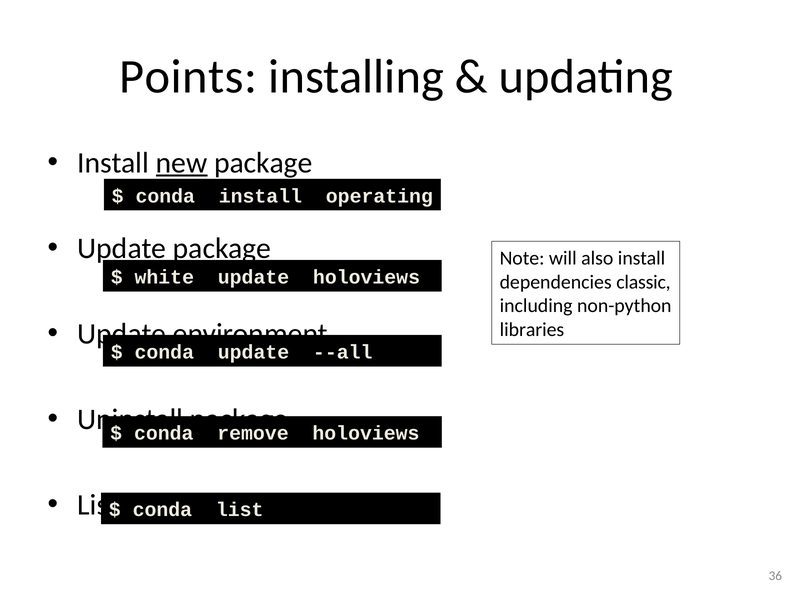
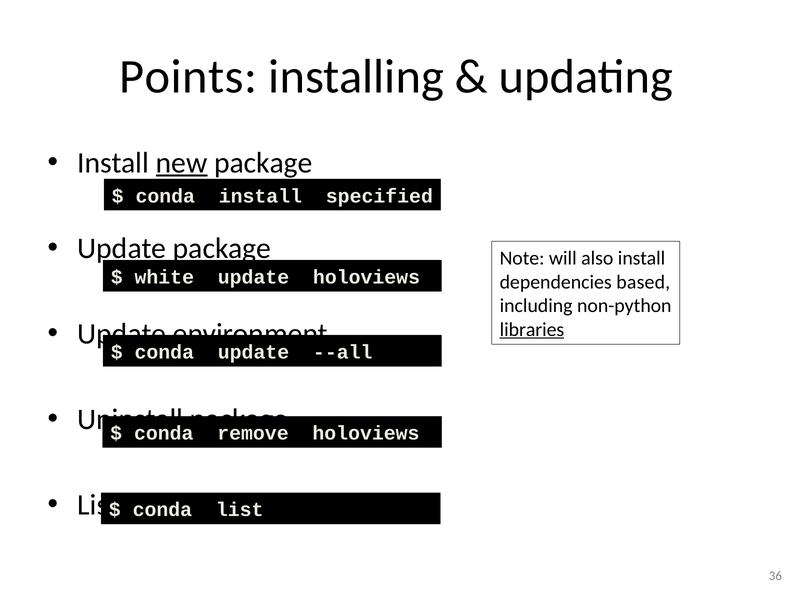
operating: operating -> specified (379, 196)
classic: classic -> based (643, 282)
libraries underline: none -> present (532, 329)
